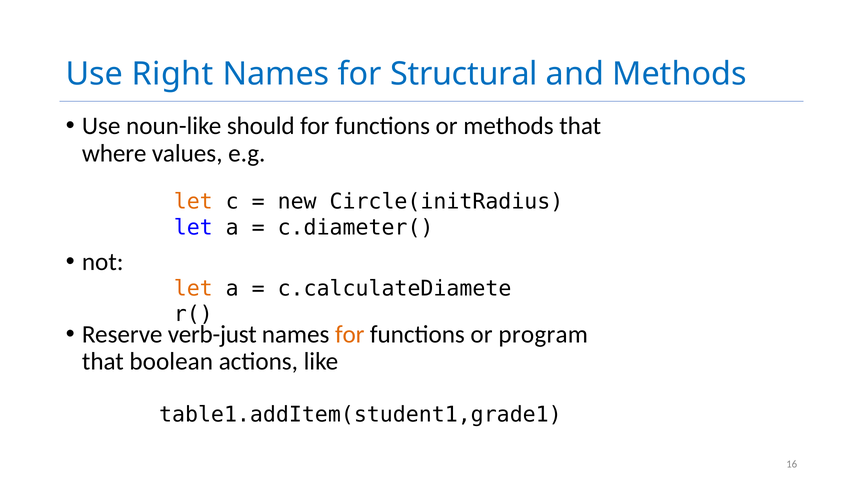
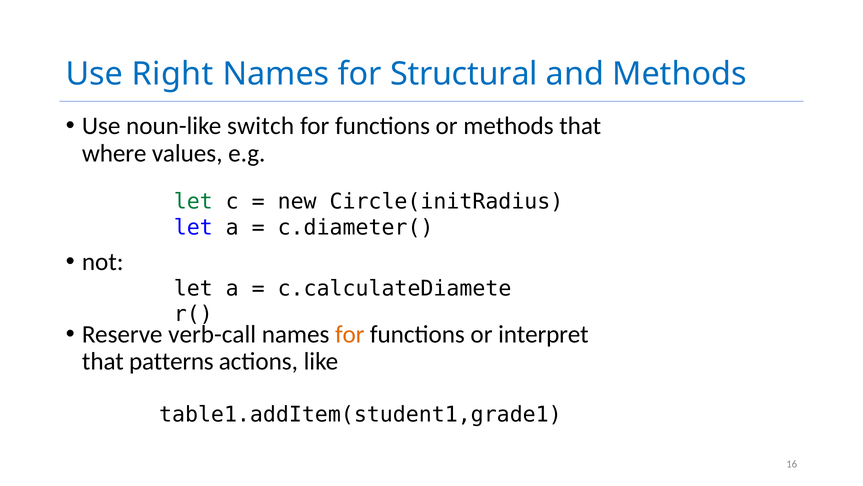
should: should -> switch (261, 126)
let colour: orange -> green (193, 201)
let colour: orange -> black (193, 288)
verb-just: verb-just -> verb-call (212, 334)
program: program -> interpret (543, 334)
boolean: boolean -> patterns (171, 361)
